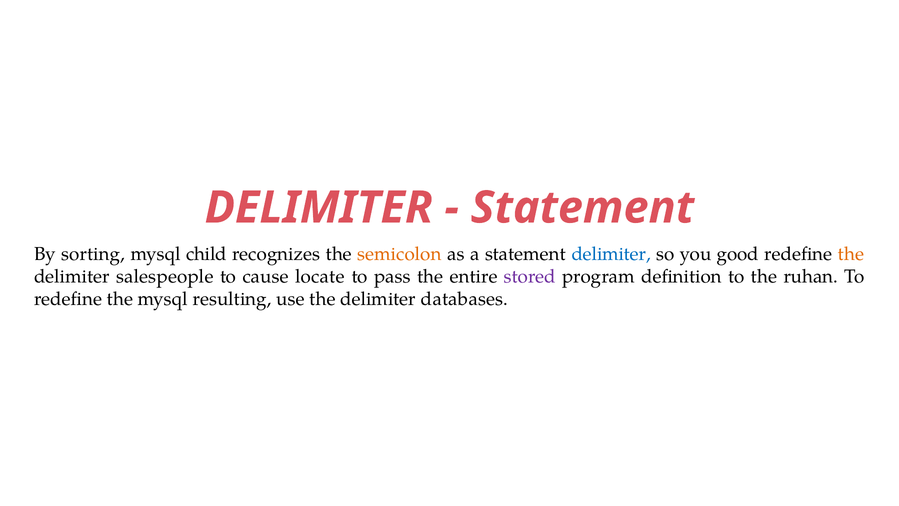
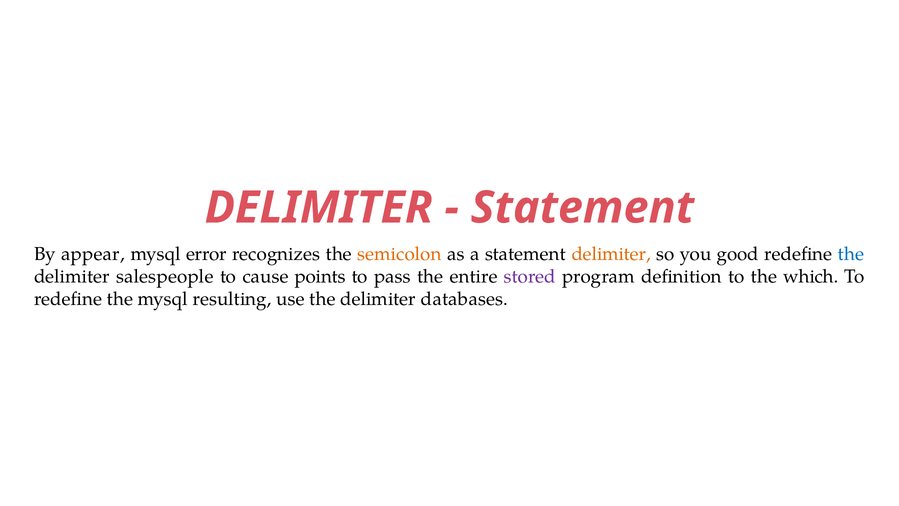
sorting: sorting -> appear (93, 254)
child: child -> error (206, 254)
delimiter colour: blue -> orange (611, 254)
the colour: orange -> blue (851, 254)
locate: locate -> points (320, 276)
ruhan: ruhan -> which (811, 276)
